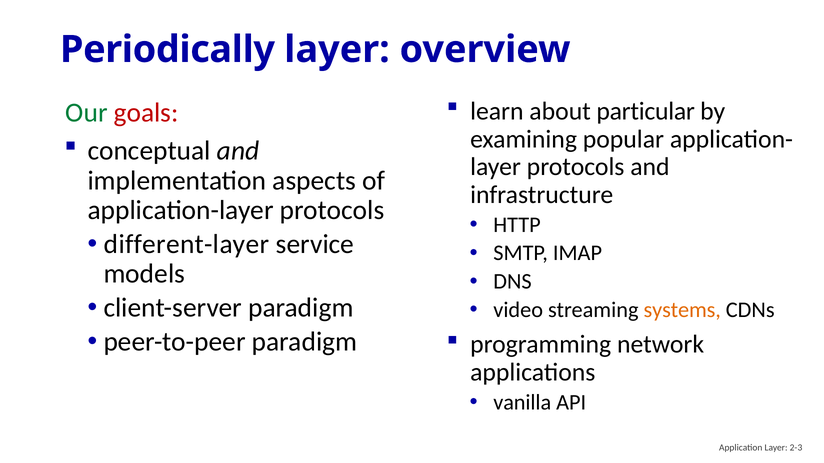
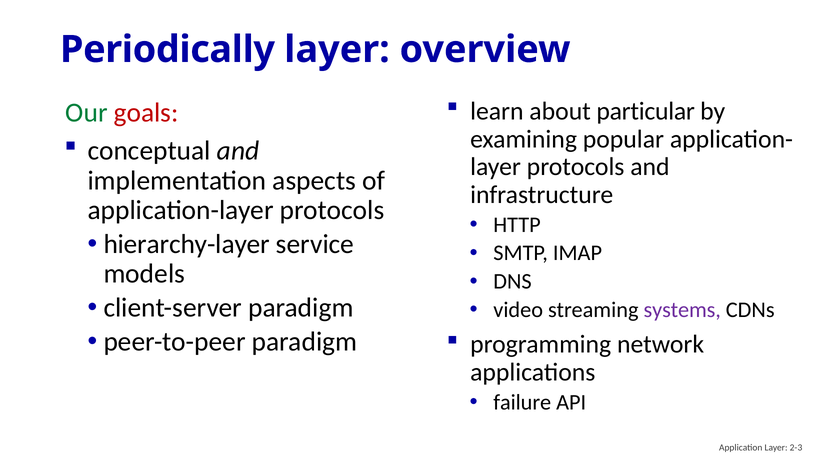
different-layer: different-layer -> hierarchy-layer (187, 244)
systems colour: orange -> purple (682, 310)
vanilla: vanilla -> failure (522, 403)
